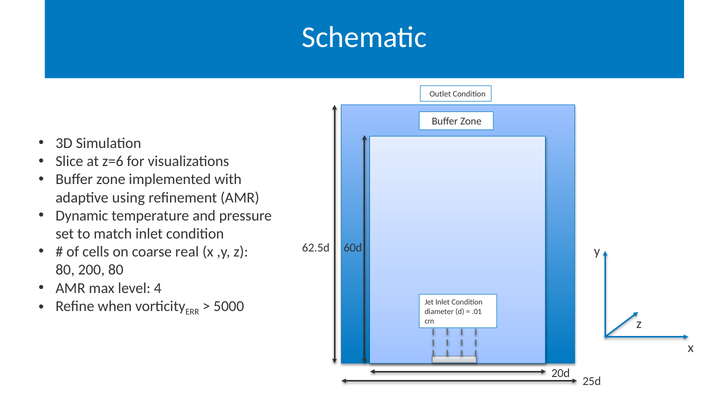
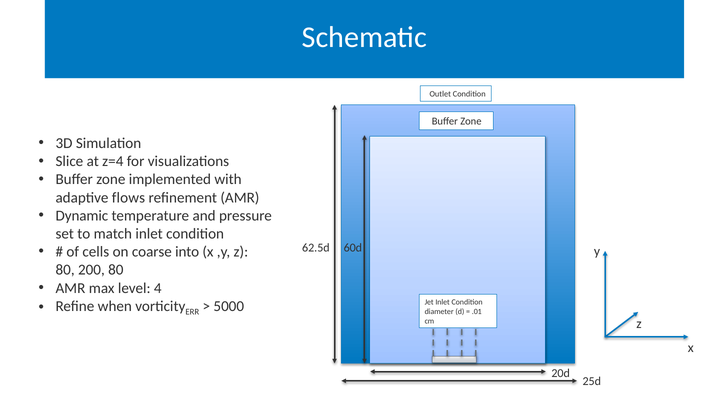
z=6: z=6 -> z=4 (113, 161)
using: using -> flows (128, 198)
real: real -> into (187, 252)
